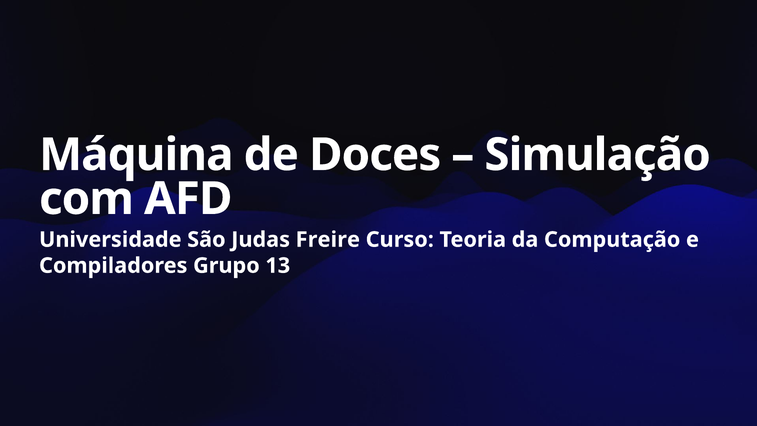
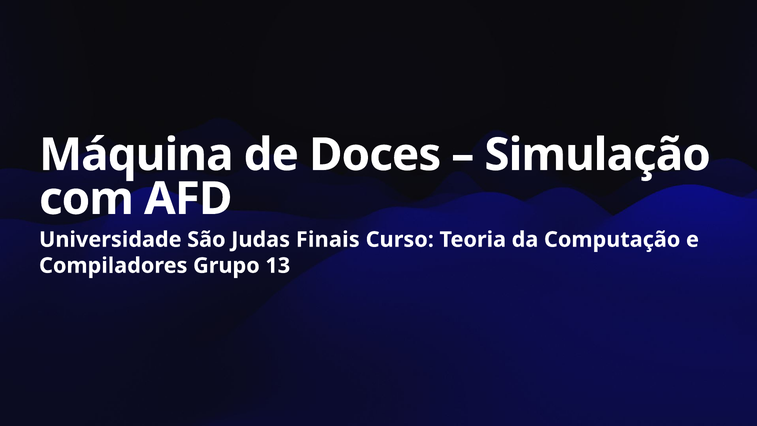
Freire: Freire -> Finais (328, 240)
